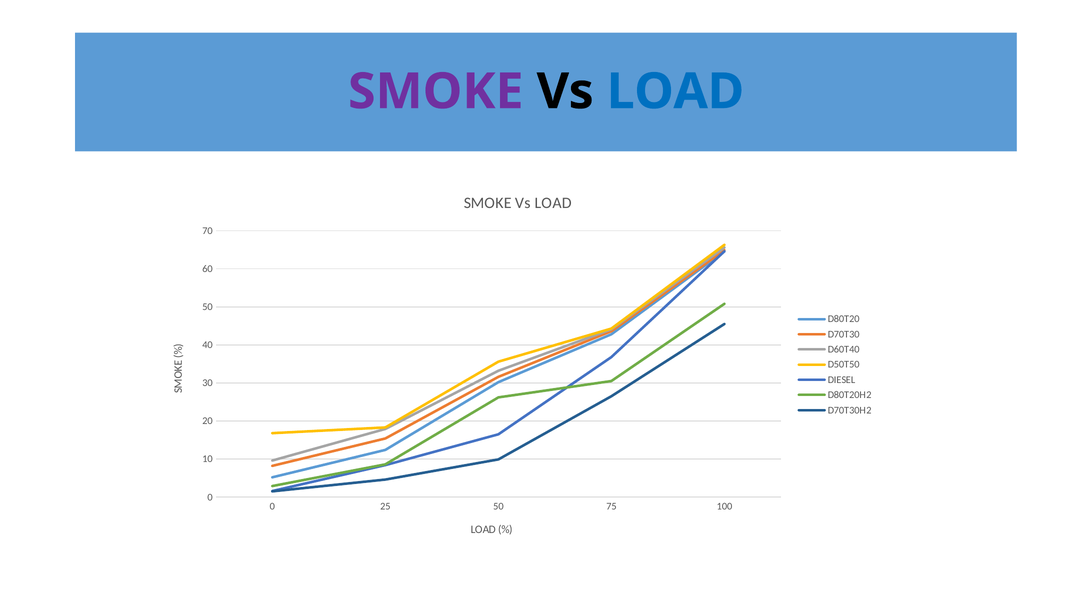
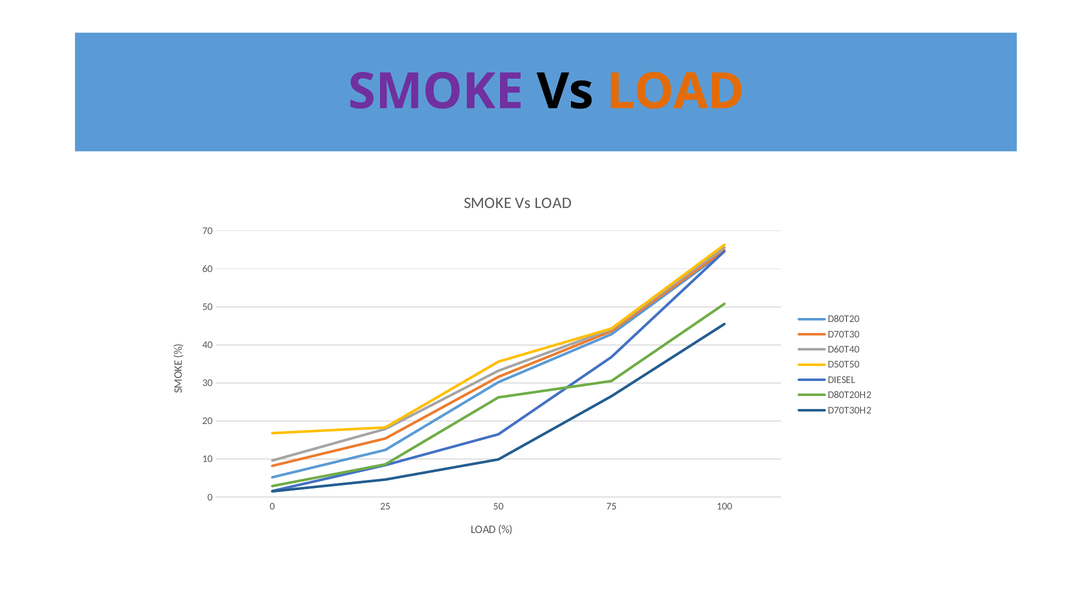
LOAD colour: blue -> orange (675, 92)
